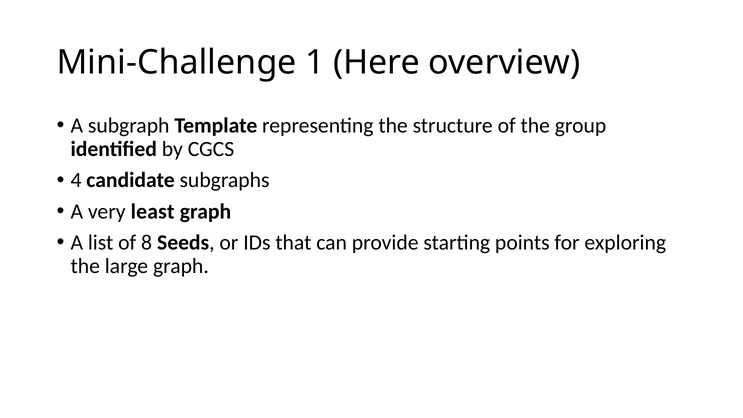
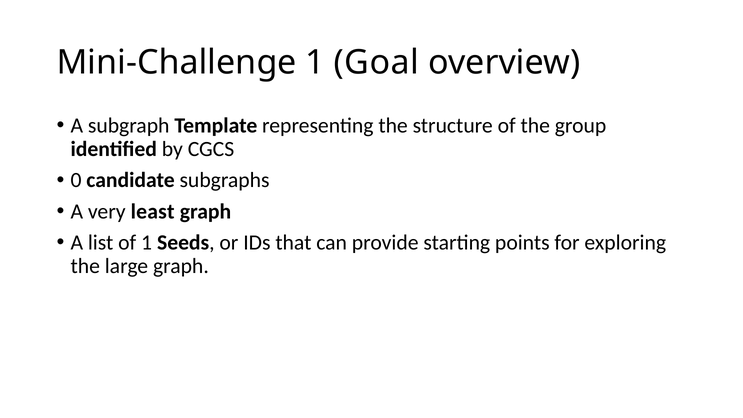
Here: Here -> Goal (376, 62)
4: 4 -> 0 (76, 180)
of 8: 8 -> 1 (147, 242)
